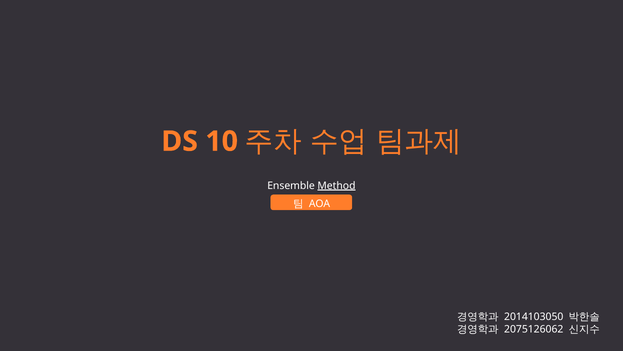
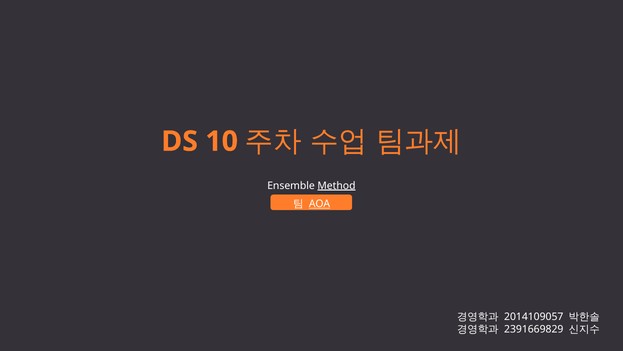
AOA underline: none -> present (320, 203)
2014103050: 2014103050 -> 2014109057 (534, 316)
2075126062: 2075126062 -> 2391669829 (534, 329)
